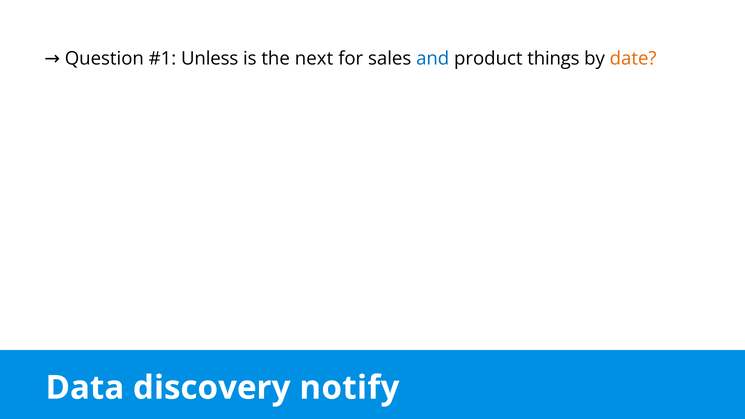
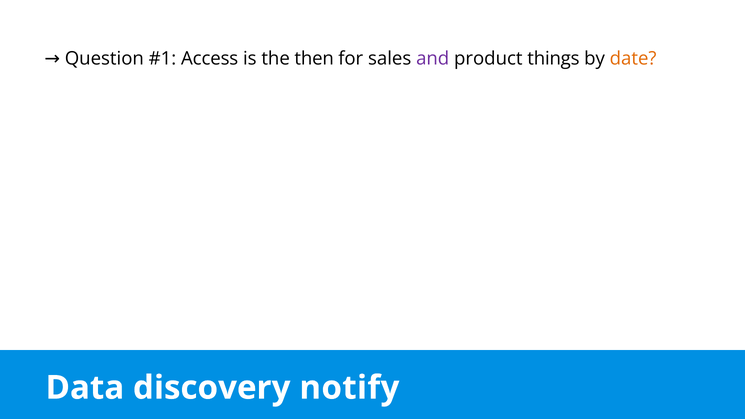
Unless: Unless -> Access (210, 59)
next: next -> then (314, 59)
and colour: blue -> purple (433, 59)
